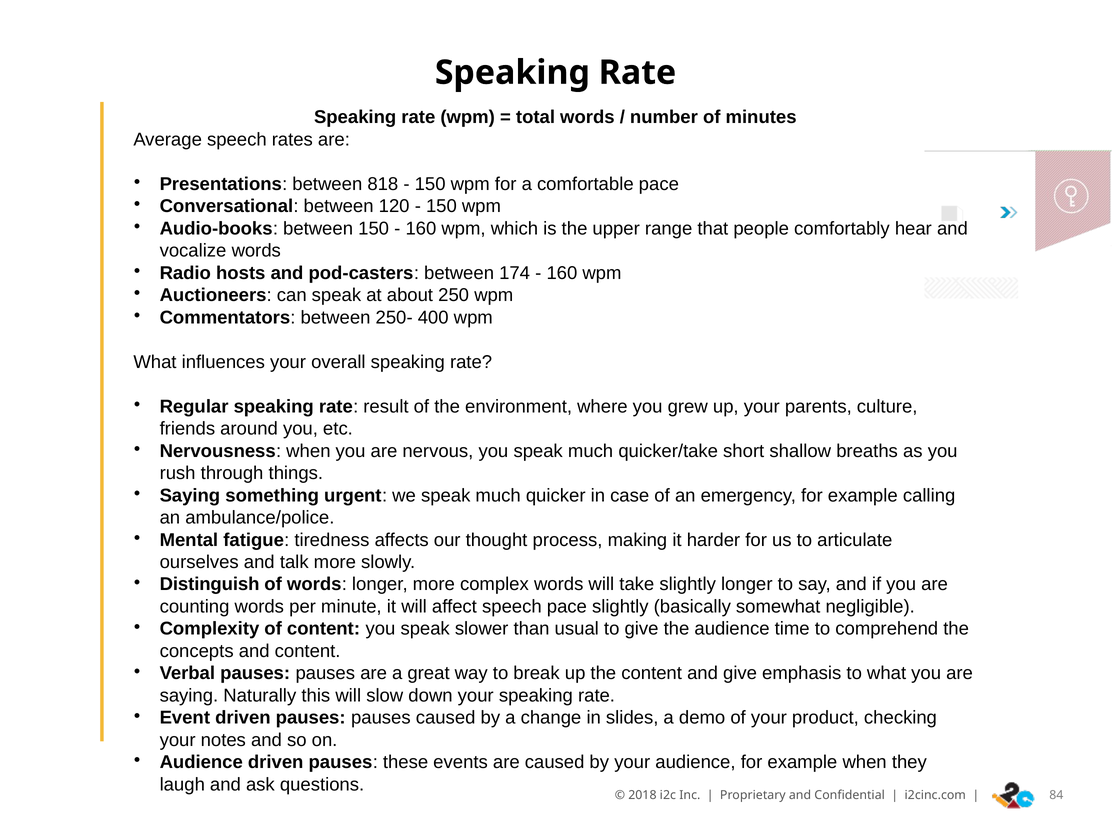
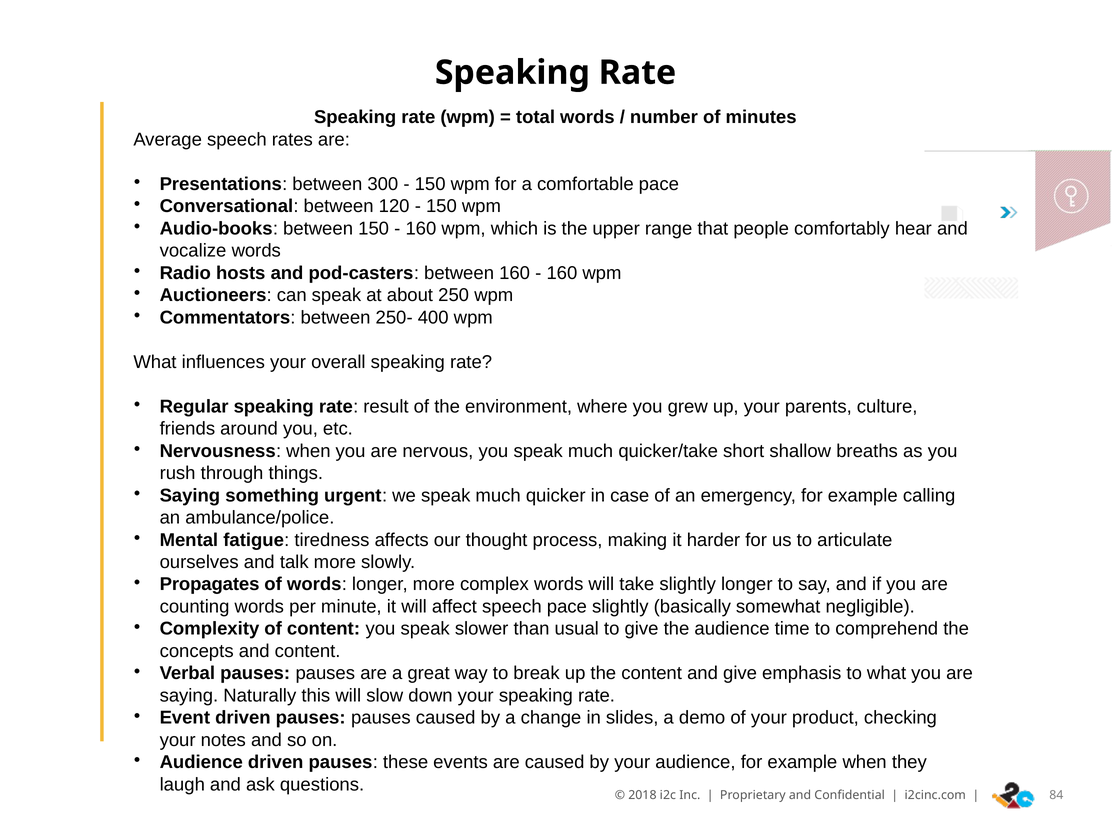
818: 818 -> 300 (383, 184)
between 174: 174 -> 160 (515, 273)
Distinguish: Distinguish -> Propagates (210, 584)
